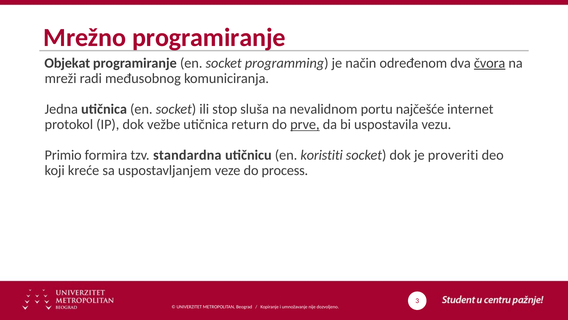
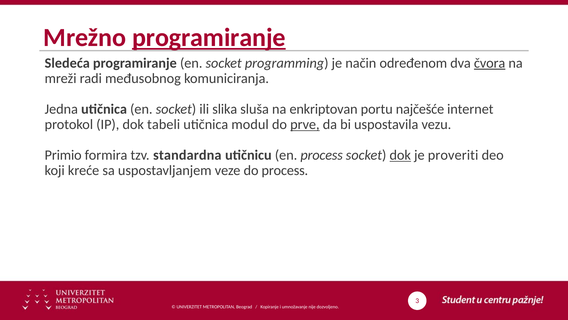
programiranje underline: none -> present (209, 37)
Objekat: Objekat -> Sledeća (67, 63)
stop: stop -> slika (225, 109)
nevalidnom: nevalidnom -> enkriptovan (324, 109)
vežbe: vežbe -> tabeli (164, 124)
return: return -> modul (250, 124)
en koristiti: koristiti -> process (322, 155)
dok underline: none -> present (400, 155)
